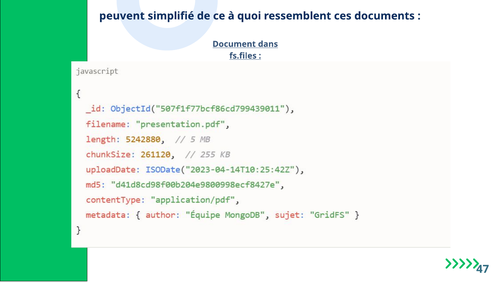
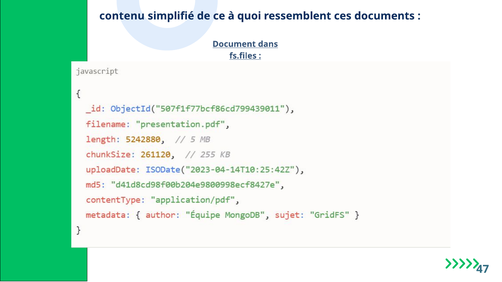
peuvent: peuvent -> contenu (122, 16)
